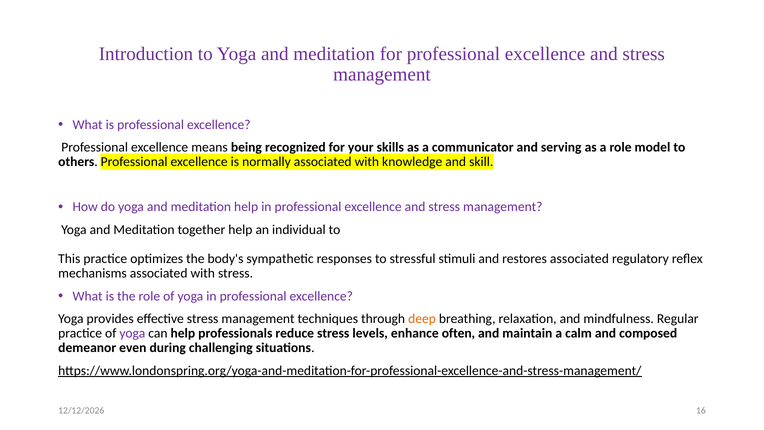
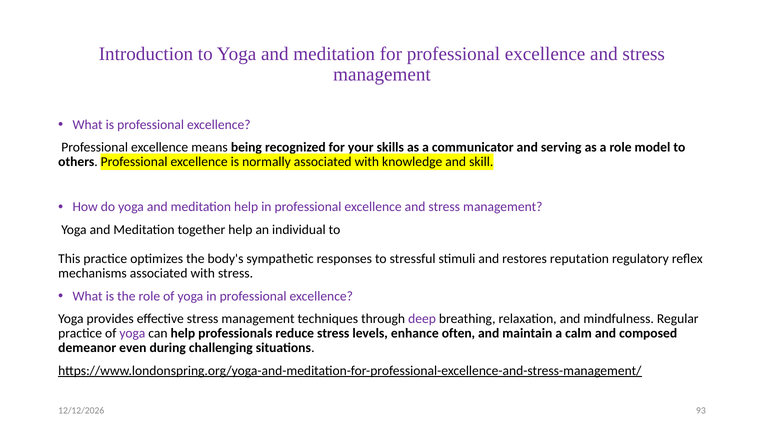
restores associated: associated -> reputation (579, 259)
deep colour: orange -> purple (422, 318)
16: 16 -> 93 (701, 410)
